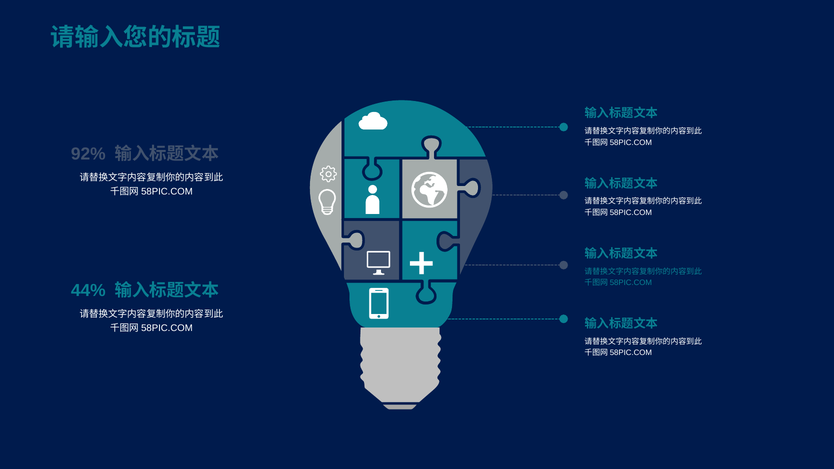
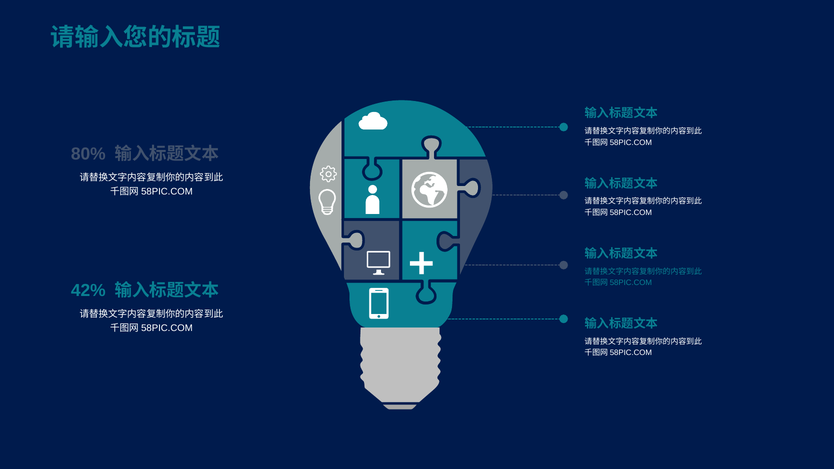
92%: 92% -> 80% (88, 154)
44%: 44% -> 42% (88, 291)
